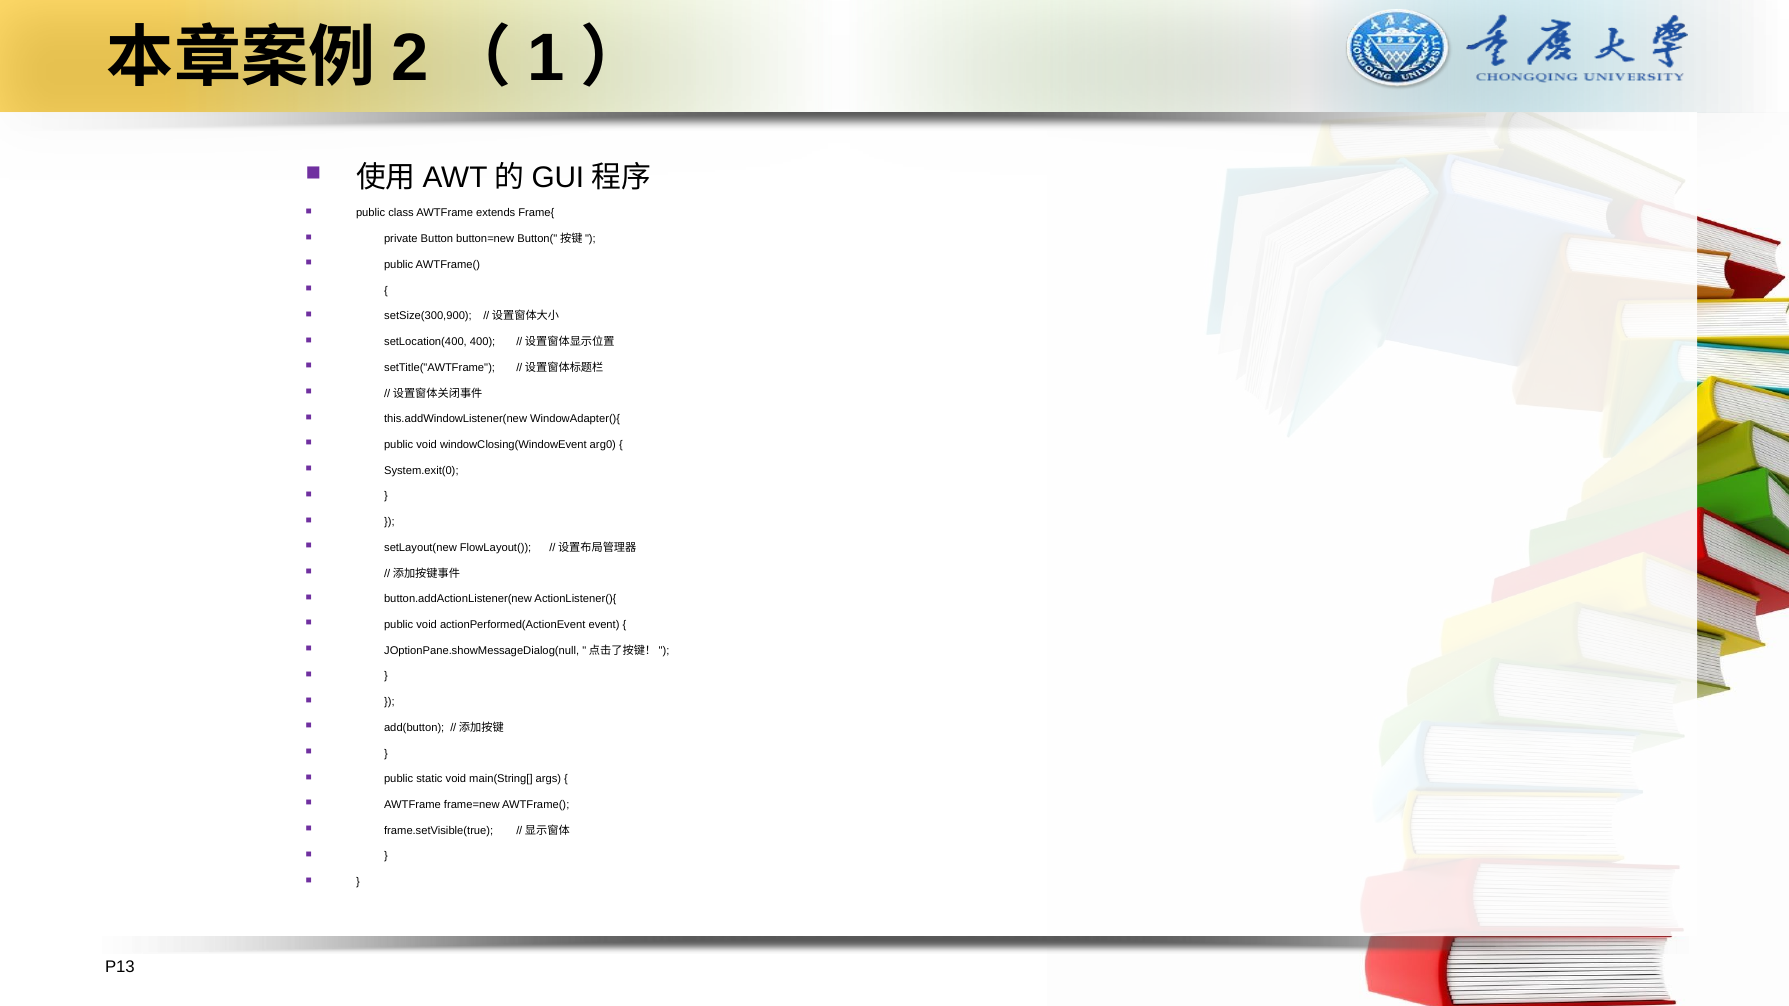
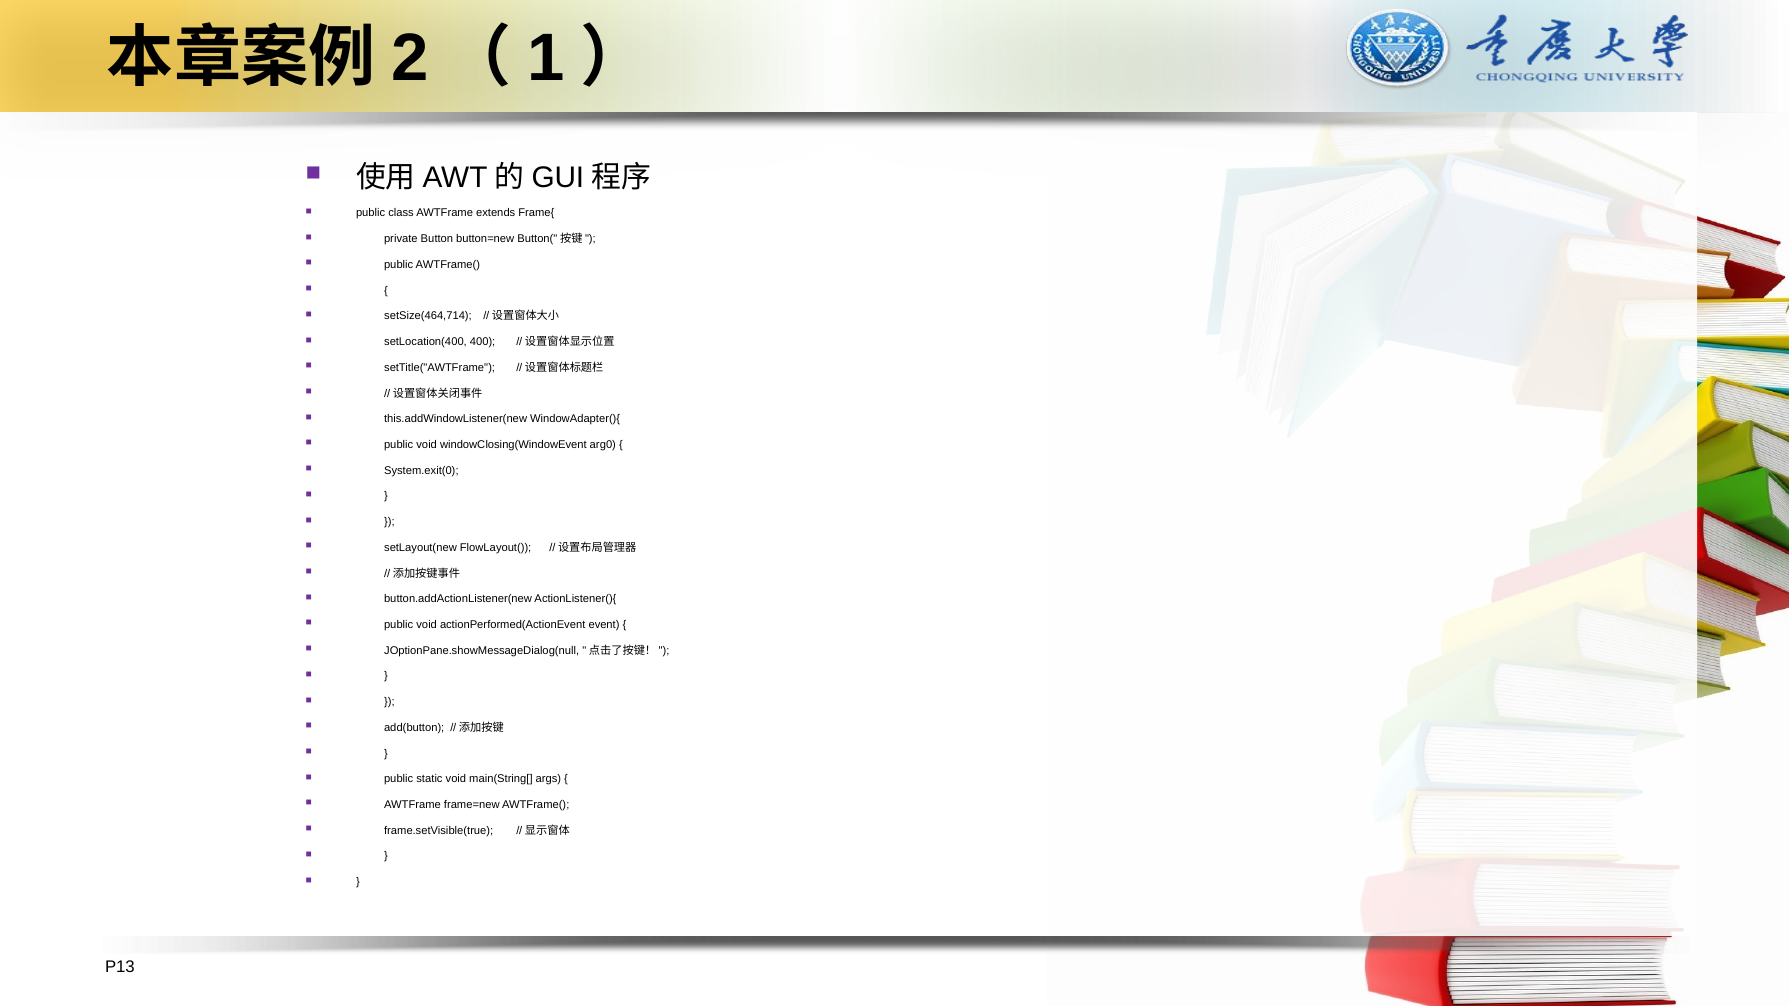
setSize(300,900: setSize(300,900 -> setSize(464,714 (428, 316)
